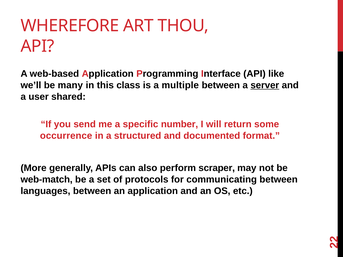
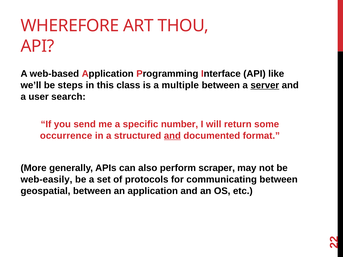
many: many -> steps (70, 85)
shared: shared -> search (68, 97)
and underline: none -> present (172, 136)
web-match: web-match -> web-easily (46, 180)
languages: languages -> geospatial (45, 191)
